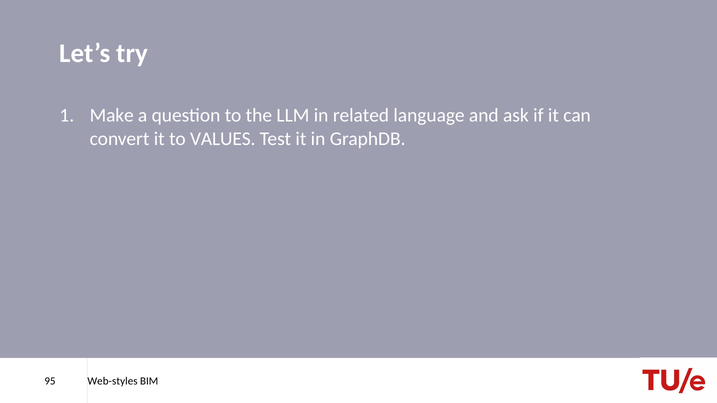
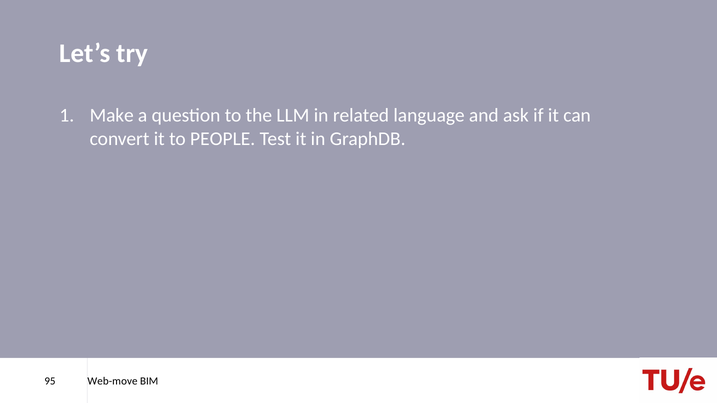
VALUES: VALUES -> PEOPLE (223, 139)
Web-styles: Web-styles -> Web-move (113, 381)
